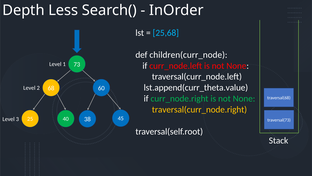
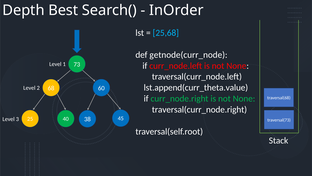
Less: Less -> Best (63, 10)
children(curr_node: children(curr_node -> getnode(curr_node (188, 55)
traversal(curr_node.right colour: yellow -> white (199, 109)
